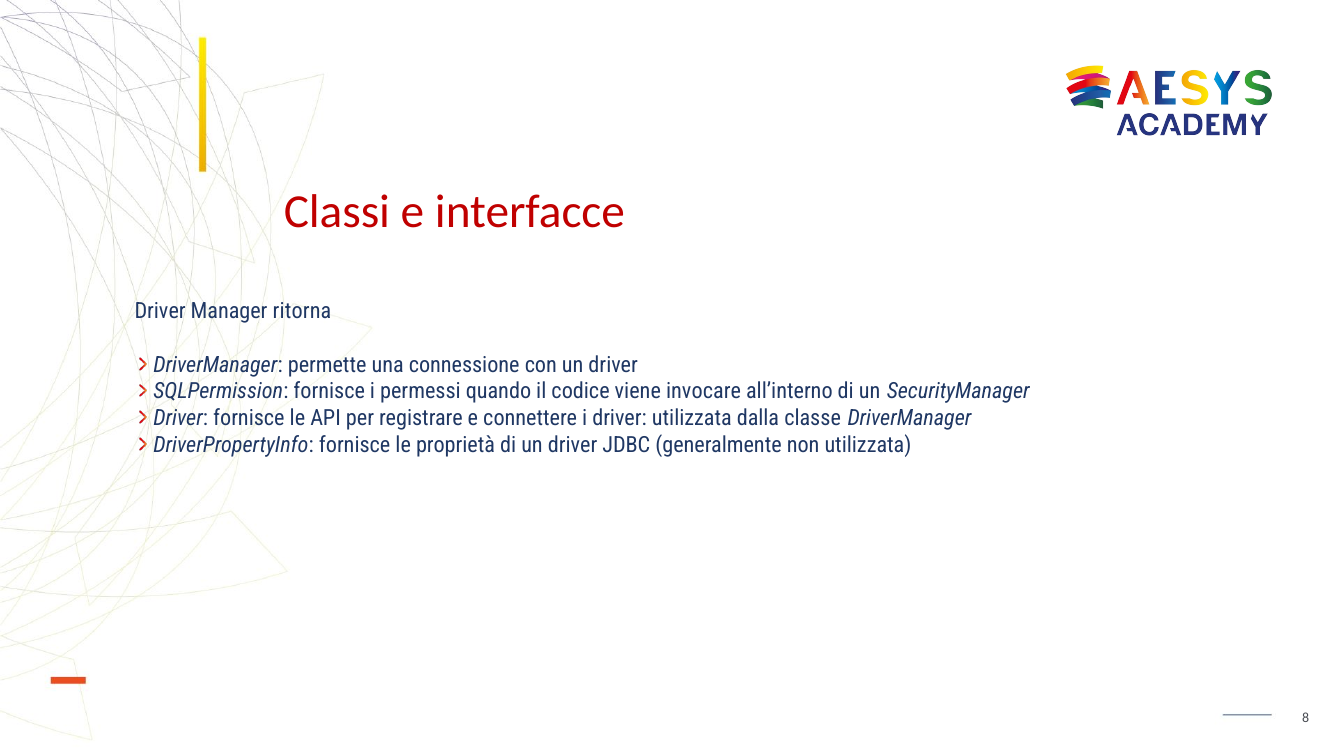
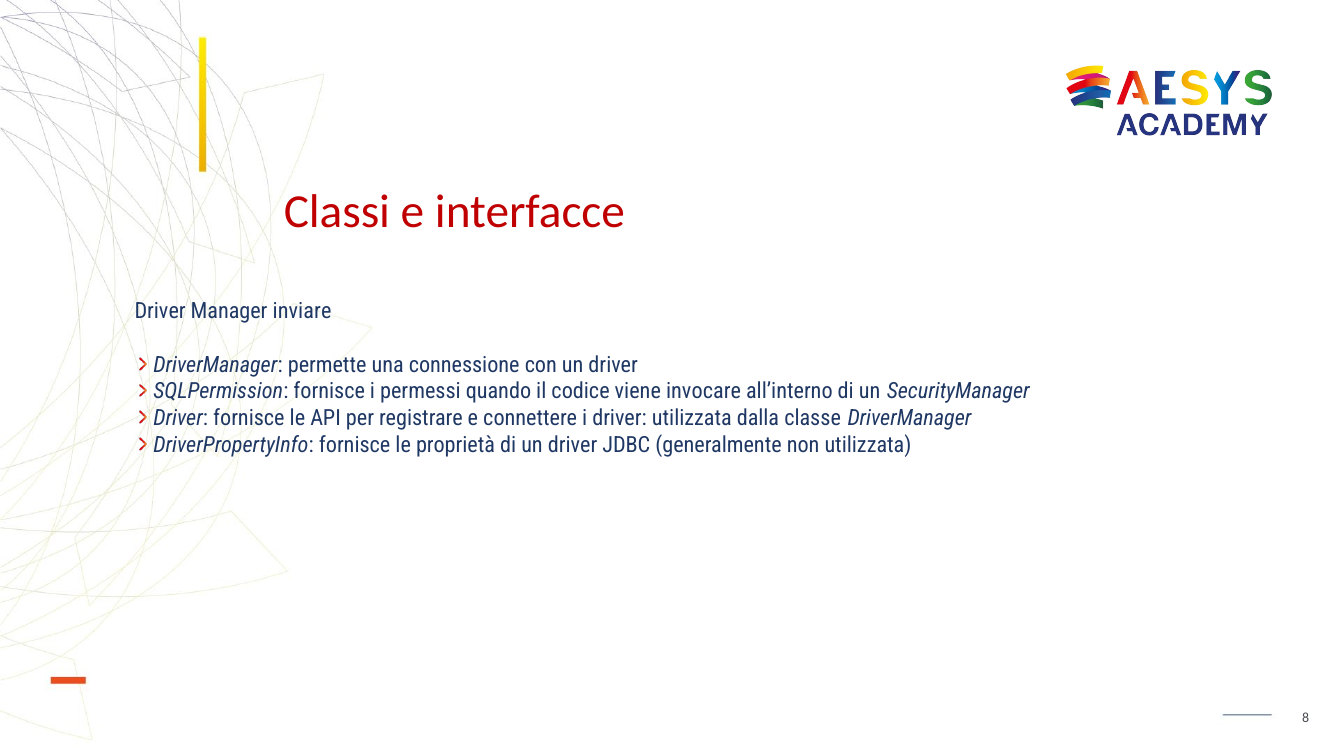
ritorna: ritorna -> inviare (302, 311)
